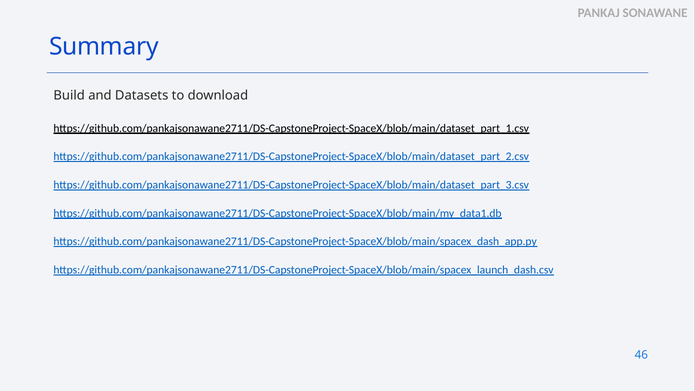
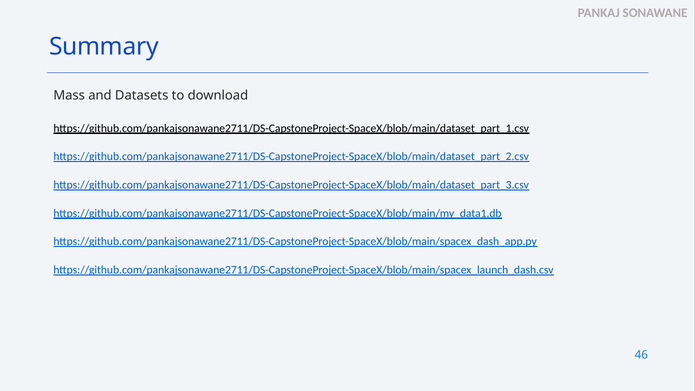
Build: Build -> Mass (69, 95)
